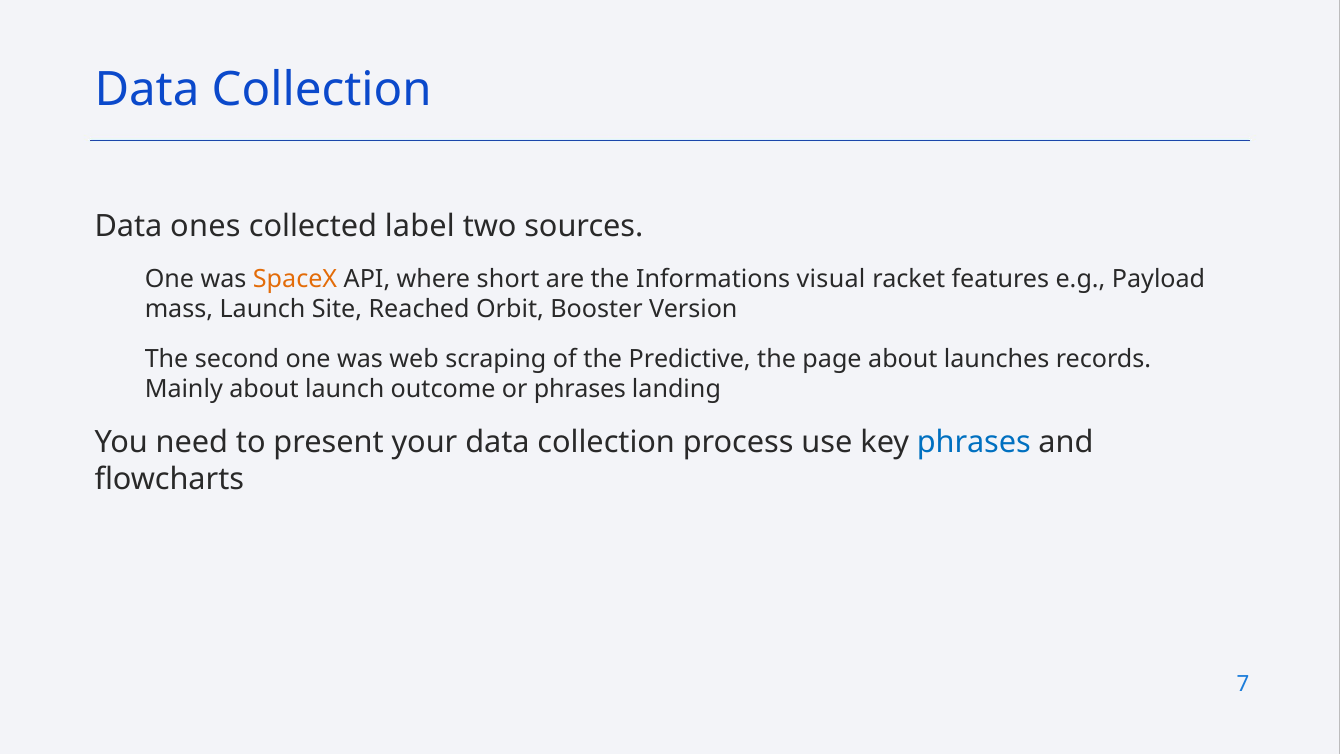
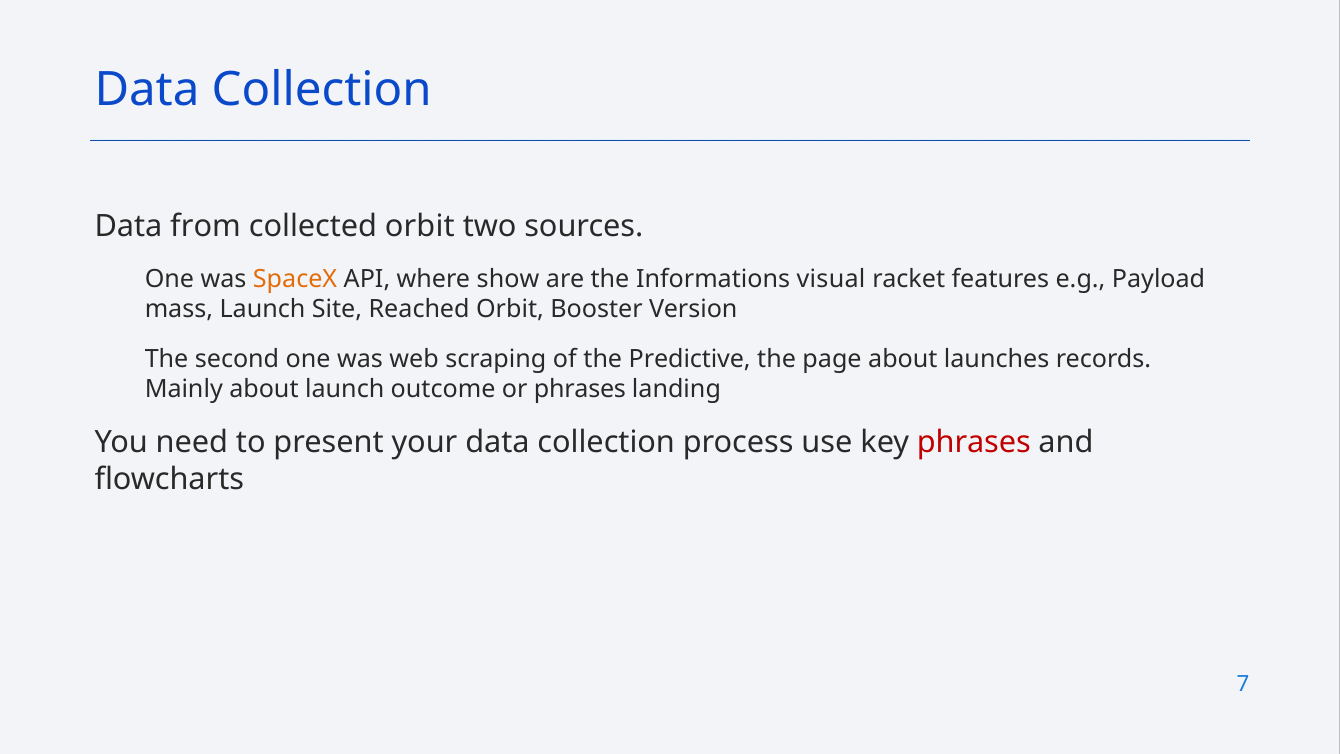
ones: ones -> from (206, 226)
collected label: label -> orbit (420, 226)
short: short -> show (508, 279)
phrases colour: blue -> red (974, 442)
